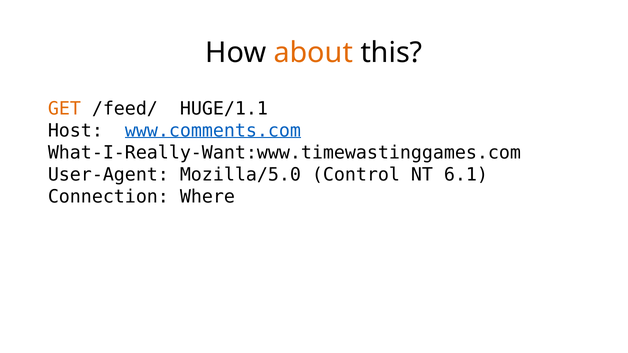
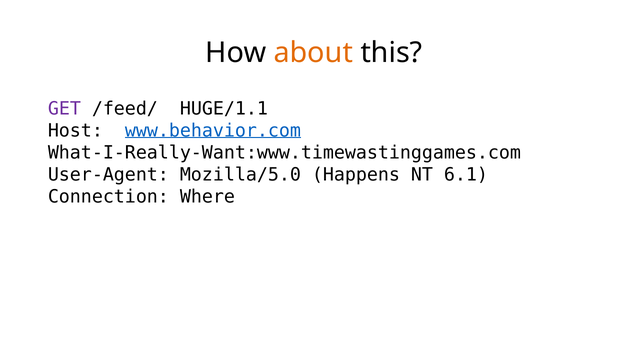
GET colour: orange -> purple (64, 109)
www.comments.com: www.comments.com -> www.behavior.com (213, 131)
Control: Control -> Happens (356, 175)
